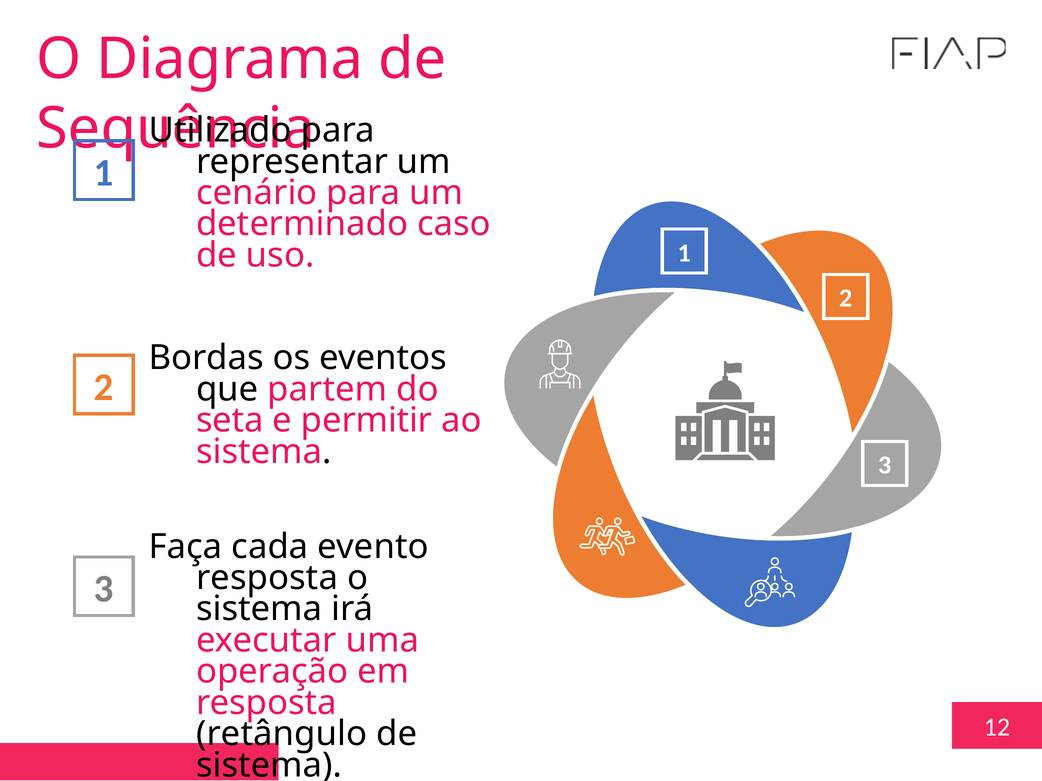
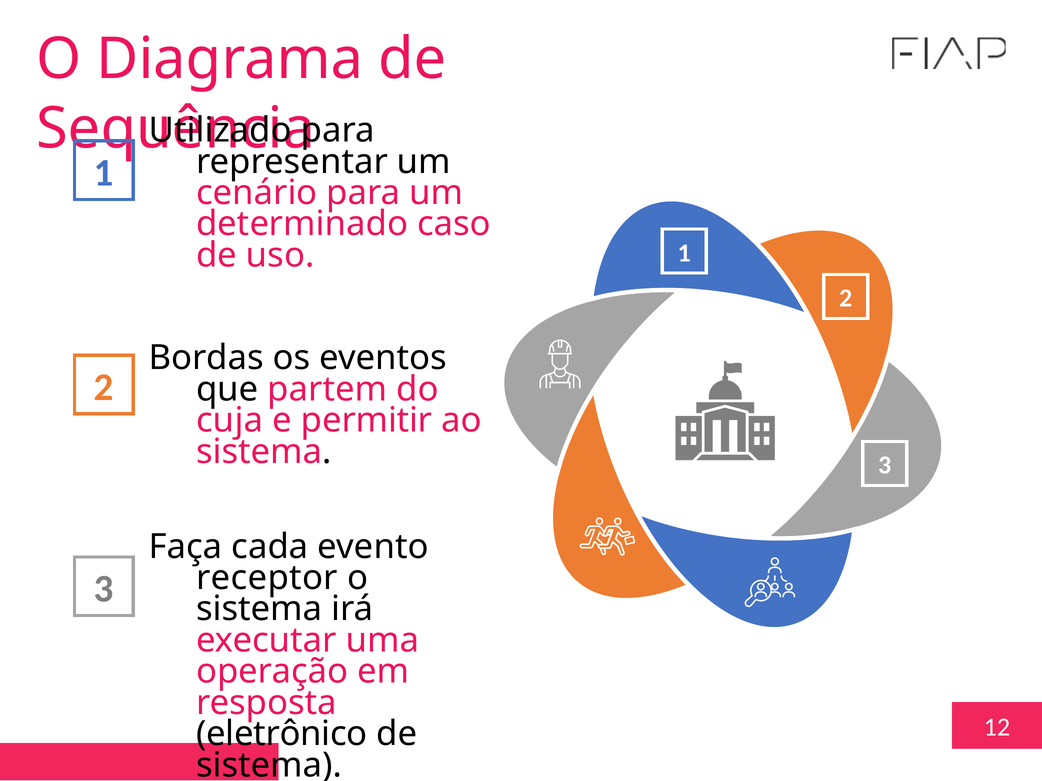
seta: seta -> cuja (230, 421)
resposta: resposta -> receptor (267, 578)
retângulo: retângulo -> eletrônico (282, 734)
